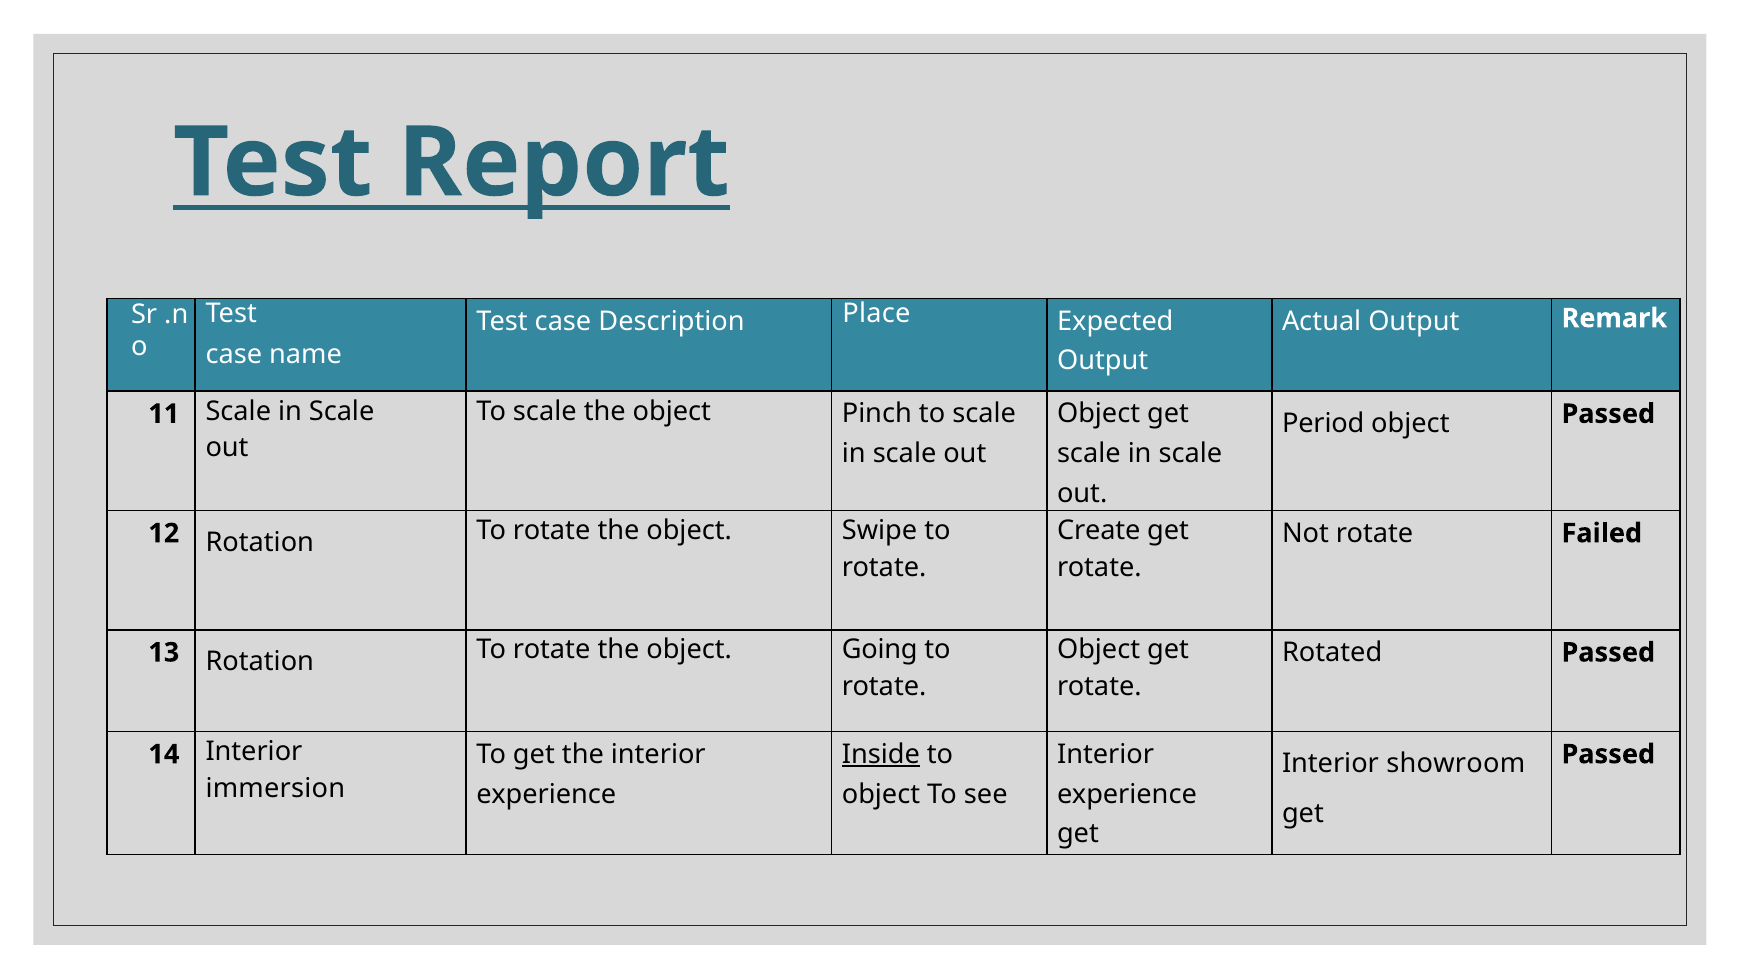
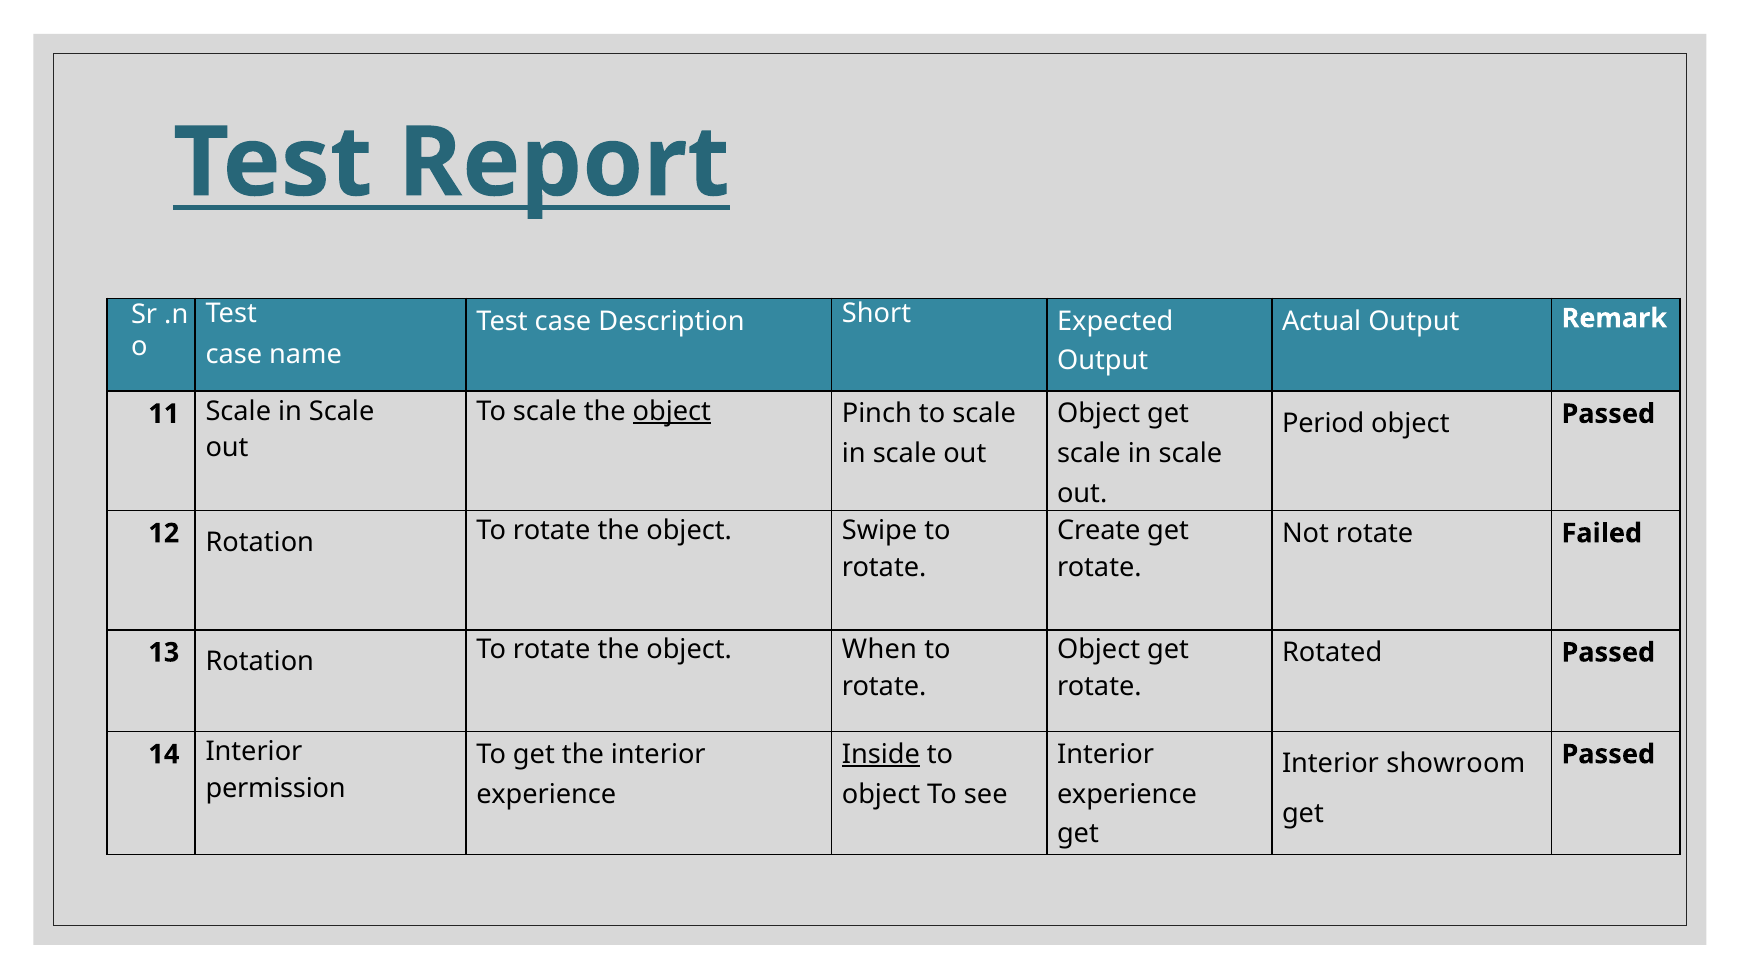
Place: Place -> Short (877, 313)
object underline: none -> present (672, 411)
Going: Going -> When (879, 650)
immersion: immersion -> permission (276, 789)
